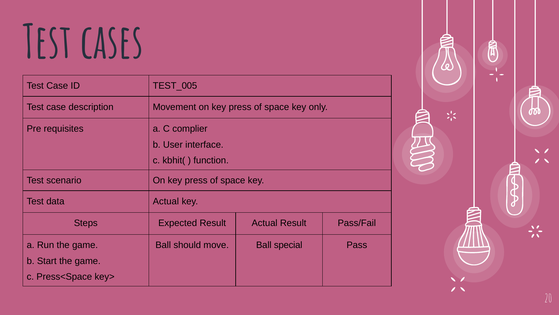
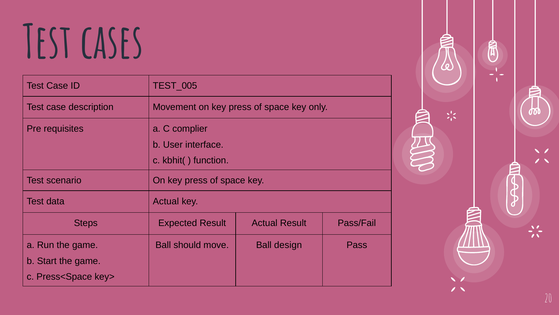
special: special -> design (288, 245)
